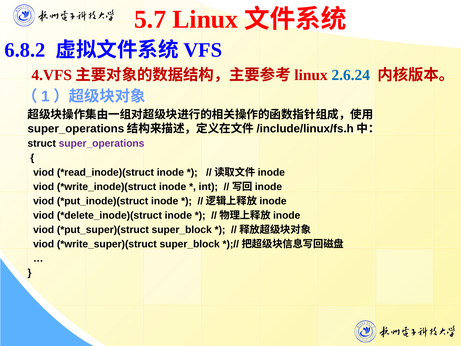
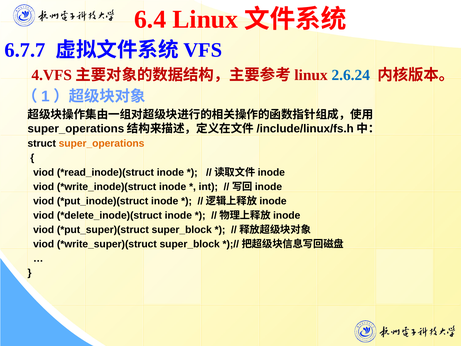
5.7: 5.7 -> 6.4 (150, 19)
6.8.2: 6.8.2 -> 6.7.7 (25, 50)
super_operations colour: purple -> orange (102, 143)
